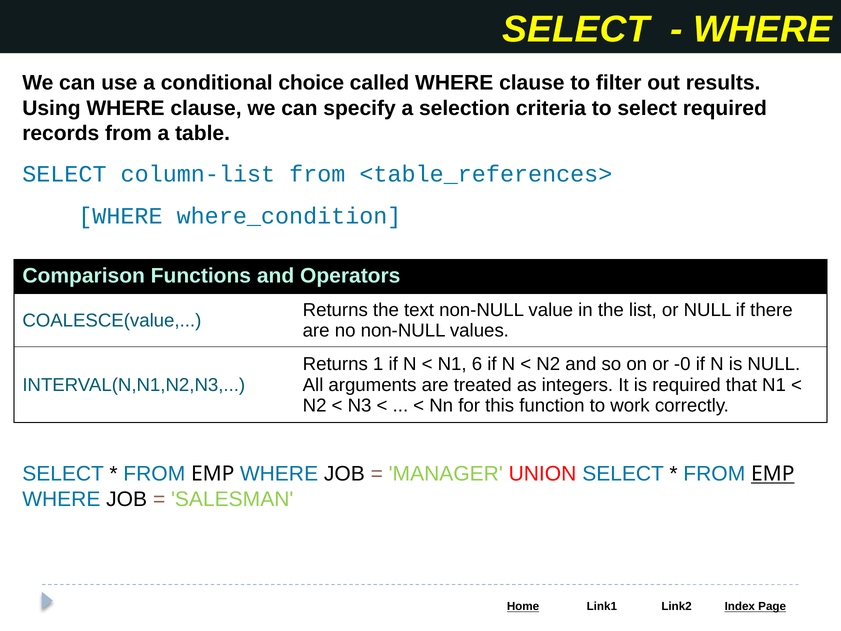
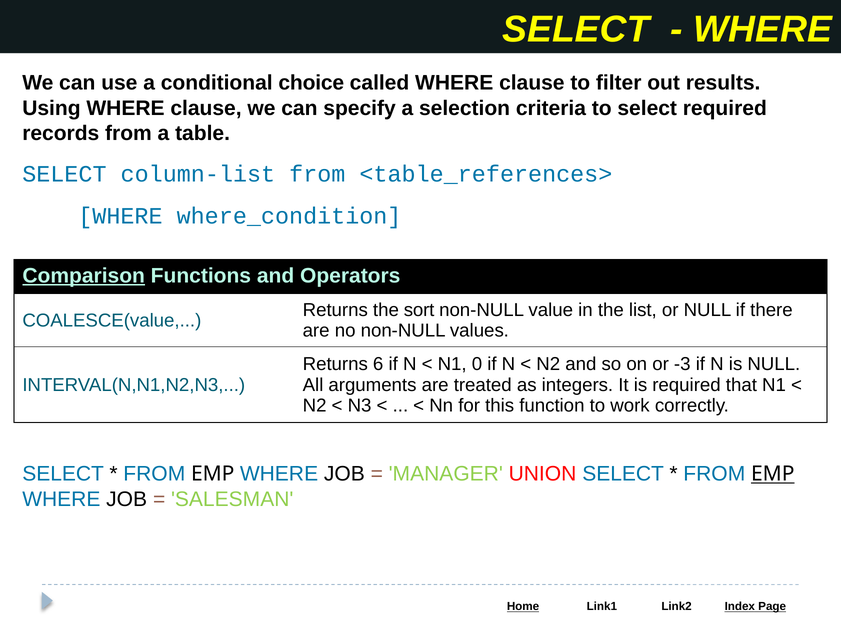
Comparison underline: none -> present (84, 276)
text: text -> sort (419, 310)
1: 1 -> 6 (378, 364)
6: 6 -> 0 (477, 364)
-0: -0 -> -3 (682, 364)
